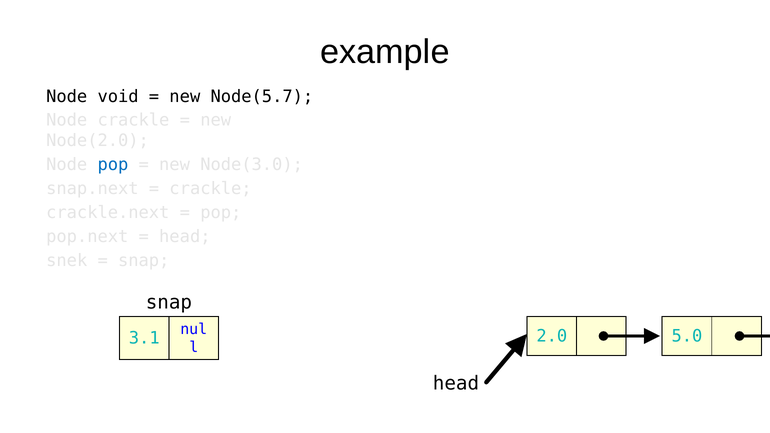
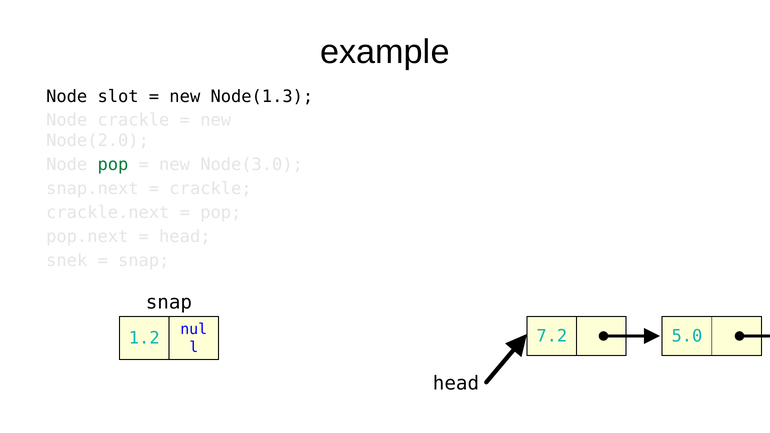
void: void -> slot (118, 96)
Node(5.7: Node(5.7 -> Node(1.3 (262, 96)
pop colour: blue -> green (113, 165)
2.0: 2.0 -> 7.2 (552, 336)
3.1: 3.1 -> 1.2 (144, 338)
